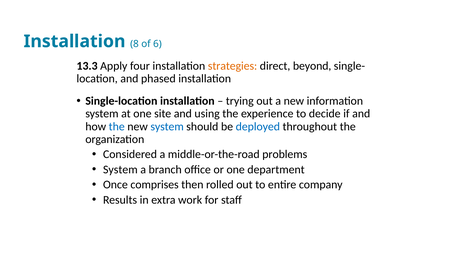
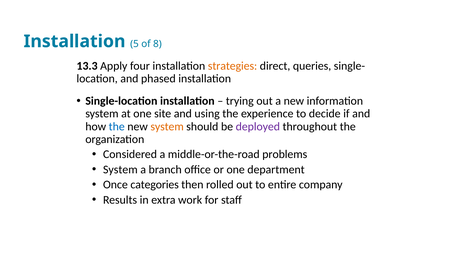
8: 8 -> 5 (134, 44)
6: 6 -> 8 (157, 44)
beyond: beyond -> queries (312, 66)
system colour: blue -> orange (167, 126)
deployed colour: blue -> purple (258, 126)
comprises: comprises -> categories (155, 185)
